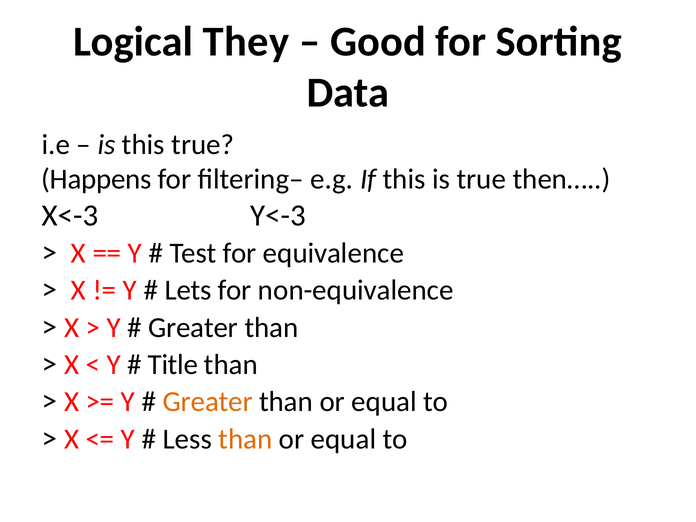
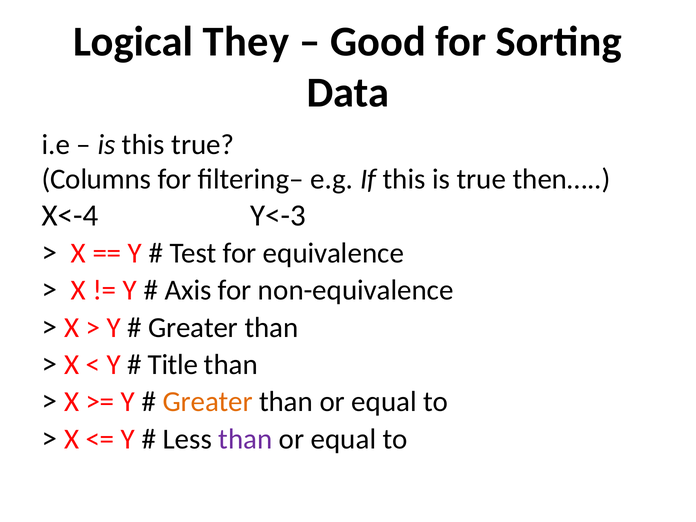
Happens: Happens -> Columns (96, 179)
X<-3: X<-3 -> X<-4 (70, 216)
Lets: Lets -> Axis (188, 290)
than colour: orange -> purple (245, 439)
